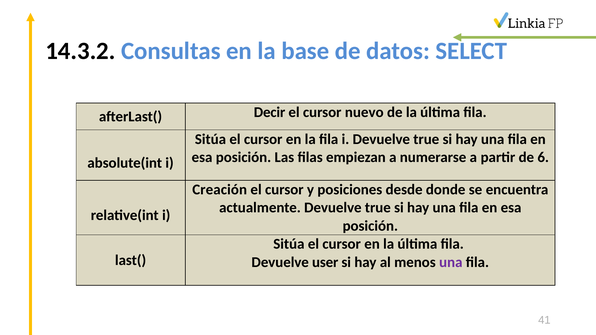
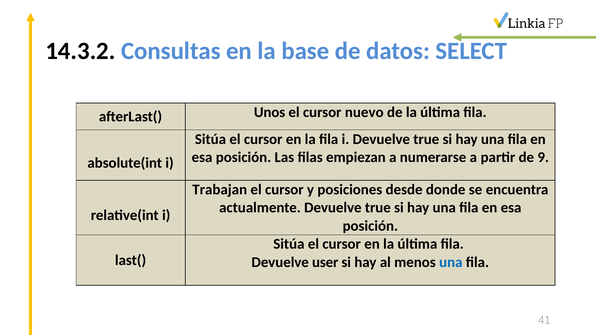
Decir: Decir -> Unos (270, 112)
6: 6 -> 9 (543, 157)
Creación: Creación -> Trabajan (220, 190)
una colour: purple -> blue (451, 262)
